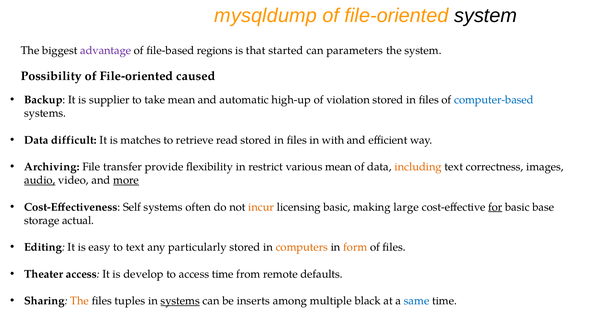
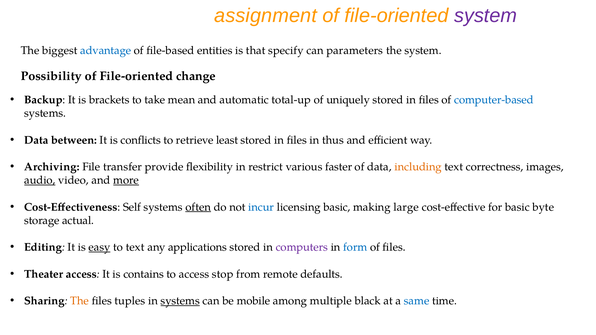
mysqldump: mysqldump -> assignment (266, 16)
system colour: black -> purple (486, 16)
advantage colour: purple -> blue (106, 51)
regions: regions -> entities (215, 51)
started: started -> specify (286, 51)
caused: caused -> change (196, 76)
supplier: supplier -> brackets (109, 100)
high-up: high-up -> total-up (291, 100)
violation: violation -> uniquely (348, 100)
difficult: difficult -> between (74, 140)
matches: matches -> conflicts (141, 140)
read: read -> least (227, 140)
with: with -> thus (333, 140)
various mean: mean -> faster (339, 167)
often underline: none -> present (198, 207)
incur colour: orange -> blue (261, 207)
for underline: present -> none (495, 207)
base: base -> byte (543, 207)
easy underline: none -> present (99, 247)
particularly: particularly -> applications (198, 247)
computers colour: orange -> purple (302, 247)
form colour: orange -> blue (355, 247)
develop: develop -> contains (144, 274)
access time: time -> stop (223, 274)
inserts: inserts -> mobile (253, 301)
